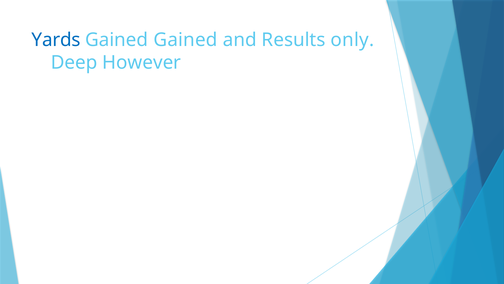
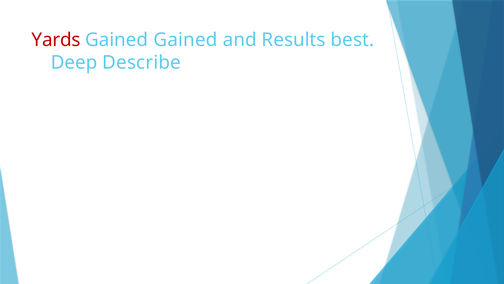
Yards colour: blue -> red (56, 40)
only: only -> best (352, 40)
However: However -> Describe (142, 62)
